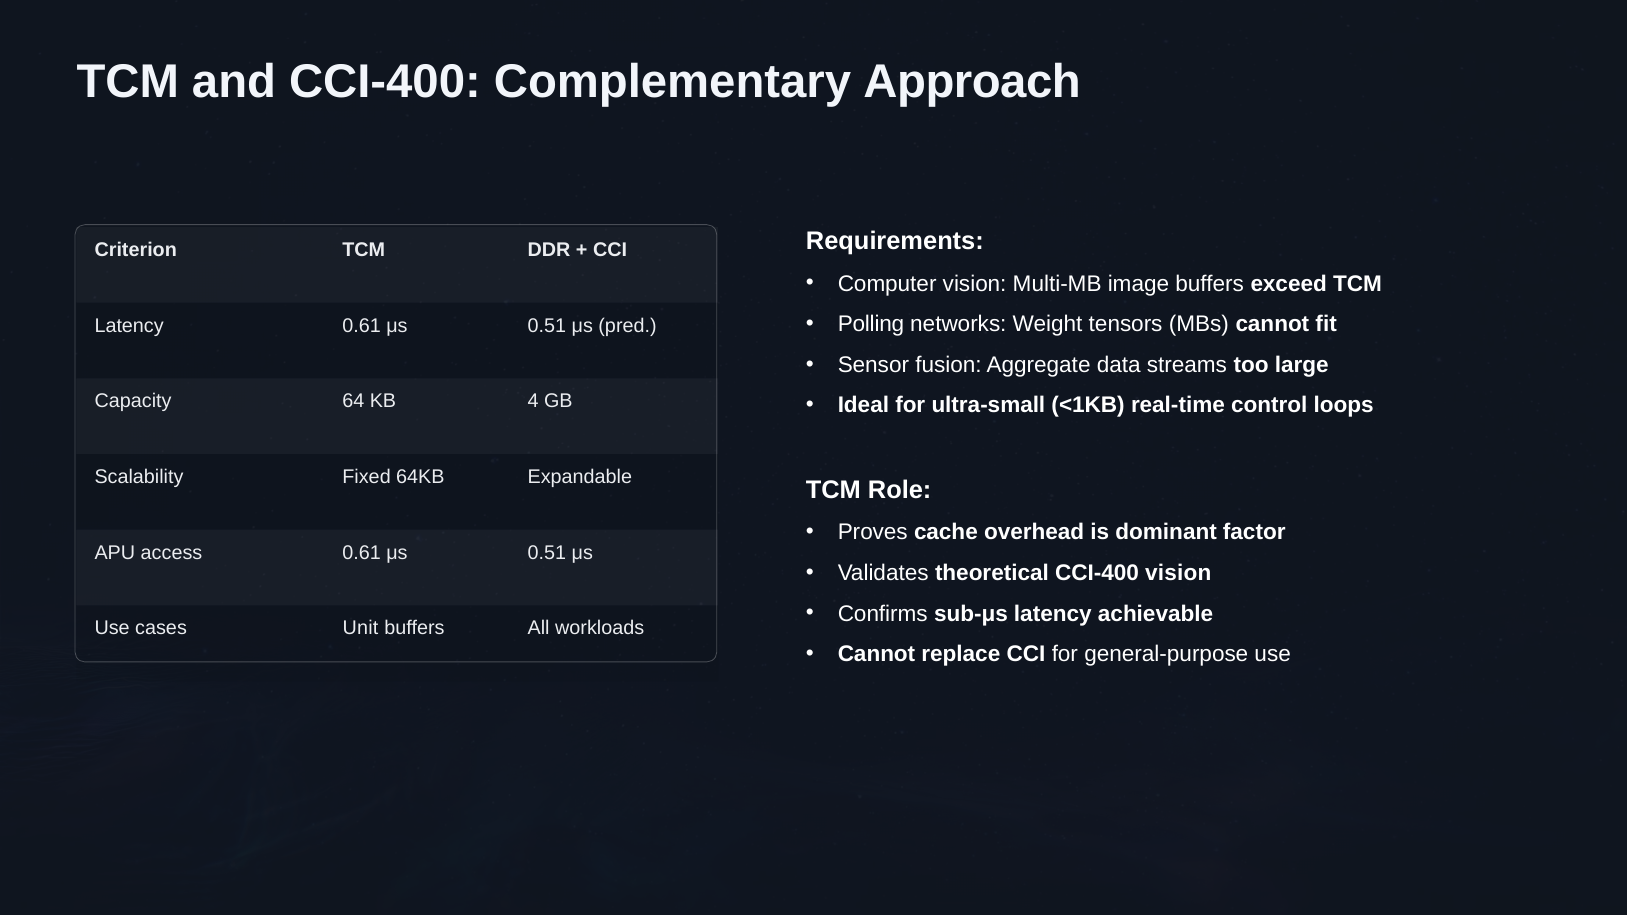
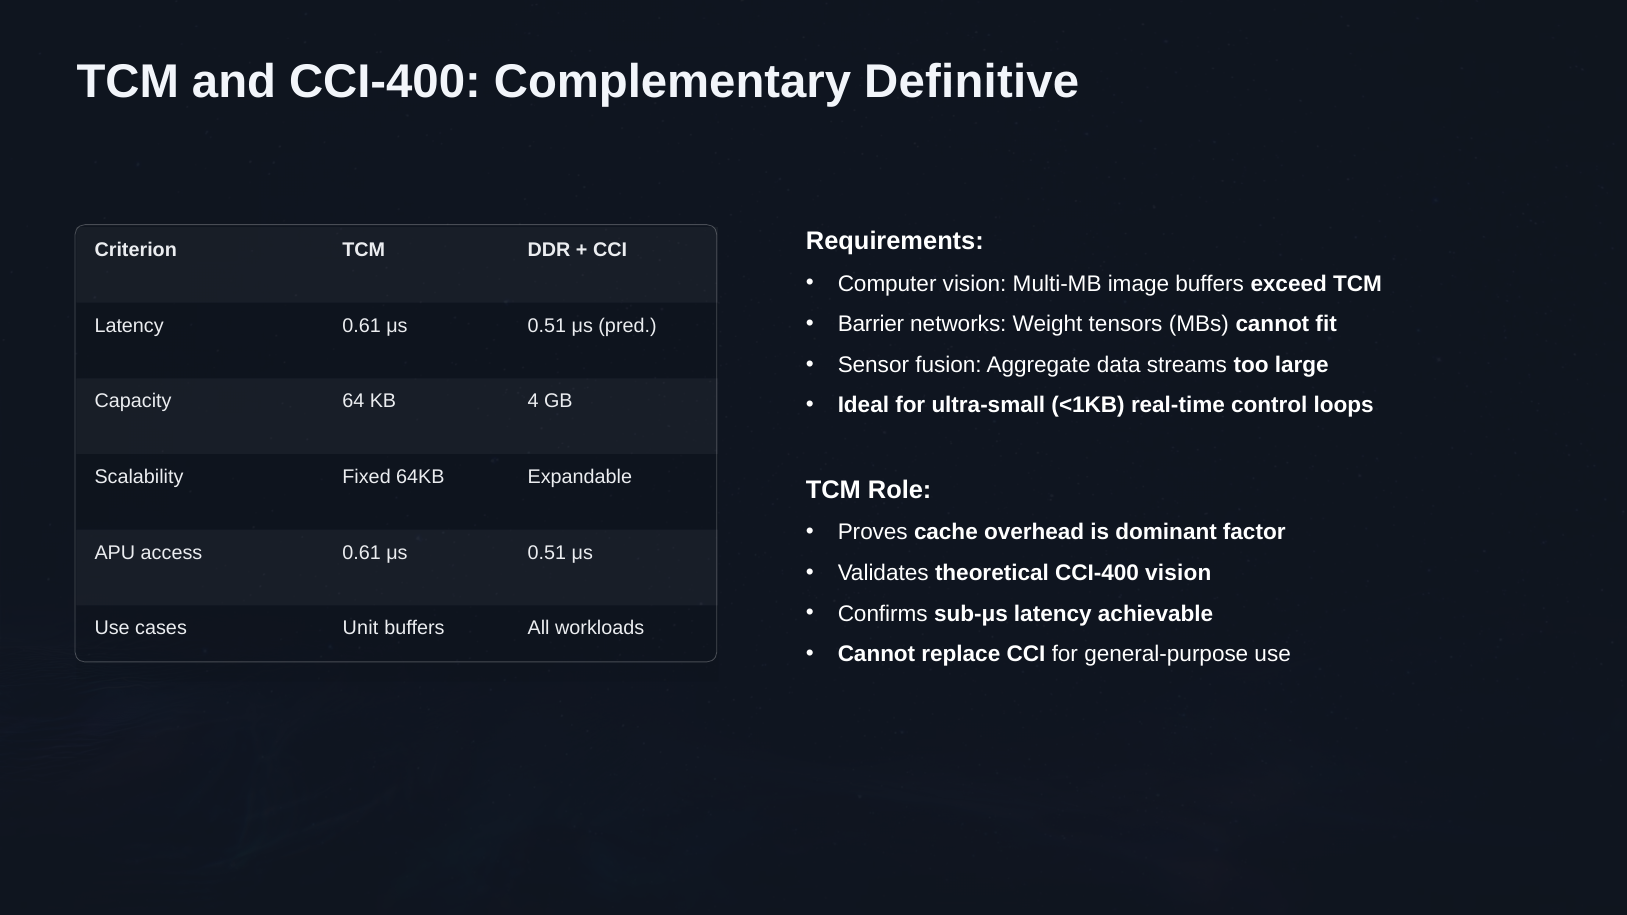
Approach: Approach -> Definitive (972, 82)
Polling: Polling -> Barrier (871, 324)
